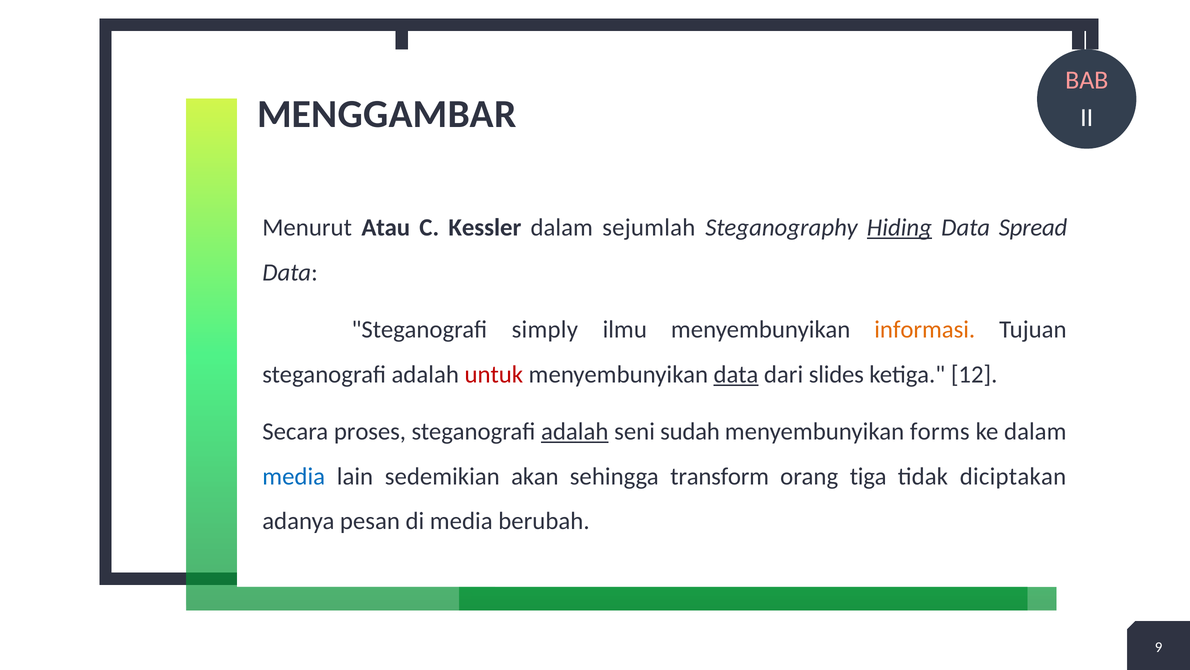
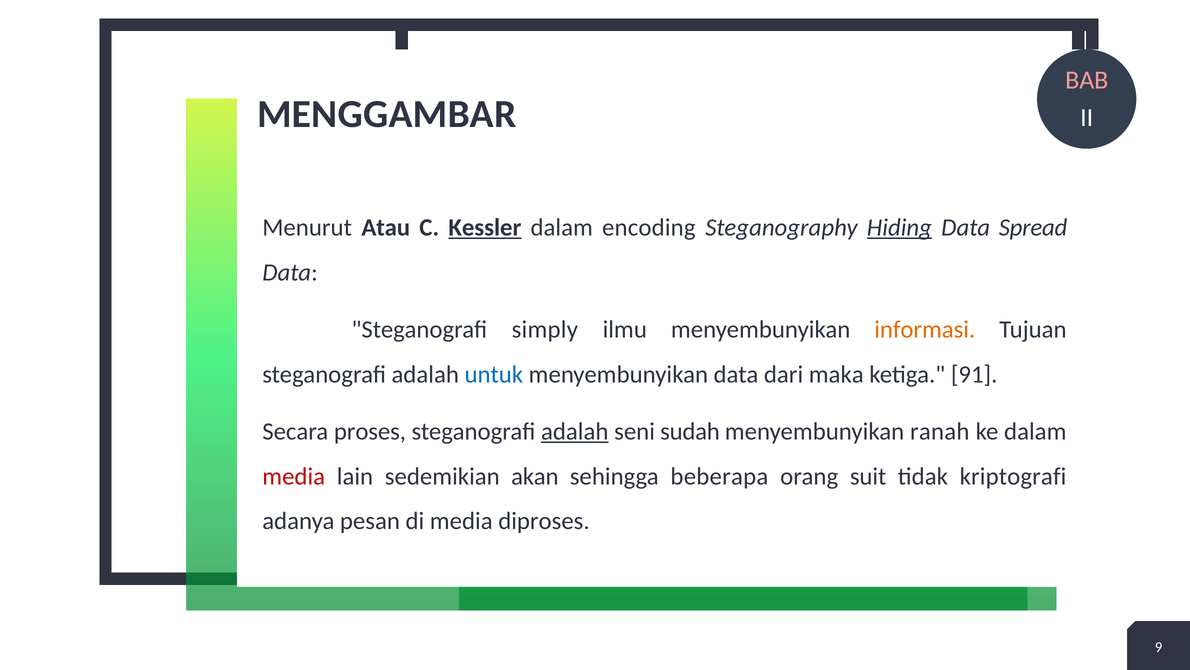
Kessler underline: none -> present (485, 228)
sejumlah: sejumlah -> encoding (649, 228)
untuk colour: red -> blue (494, 374)
data underline: present -> none (736, 374)
slides: slides -> maka (836, 374)
12: 12 -> 91 (974, 374)
forms: forms -> ranah (940, 431)
media colour: blue -> red (294, 476)
transform: transform -> beberapa (719, 476)
tiga: tiga -> suit (868, 476)
diciptakan: diciptakan -> kriptografi (1013, 476)
berubah: berubah -> diproses (544, 521)
